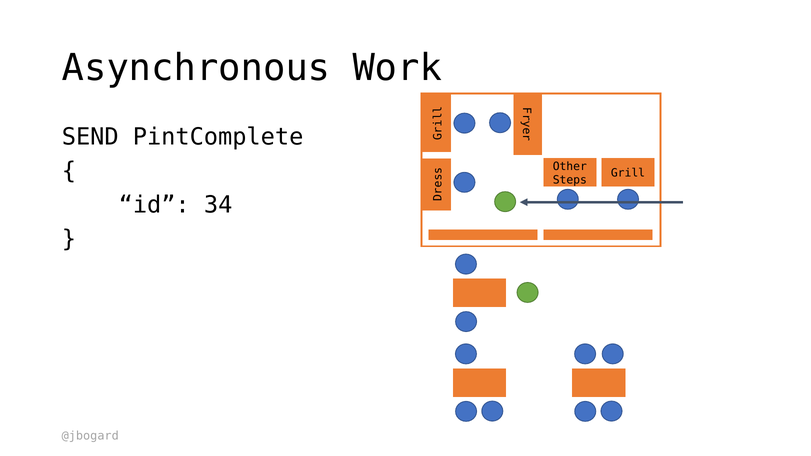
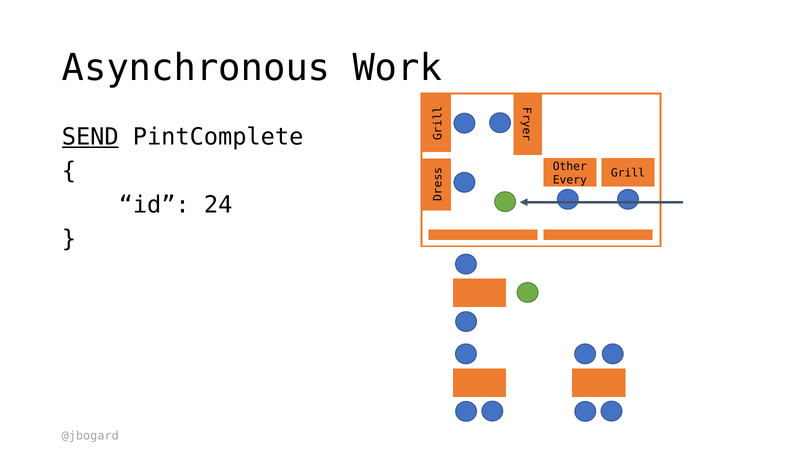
SEND underline: none -> present (90, 137)
Steps: Steps -> Every (570, 180)
34: 34 -> 24 (218, 205)
